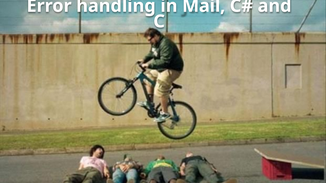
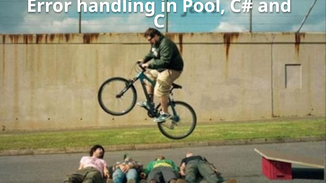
Mail: Mail -> Pool (204, 6)
